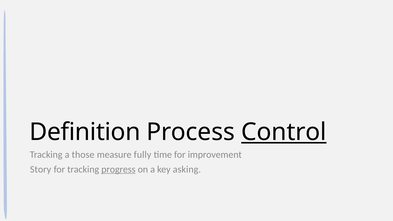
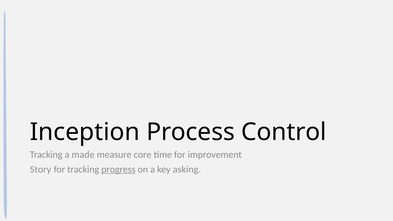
Definition: Definition -> Inception (85, 132)
Control underline: present -> none (284, 132)
those: those -> made (83, 155)
fully: fully -> core (143, 155)
